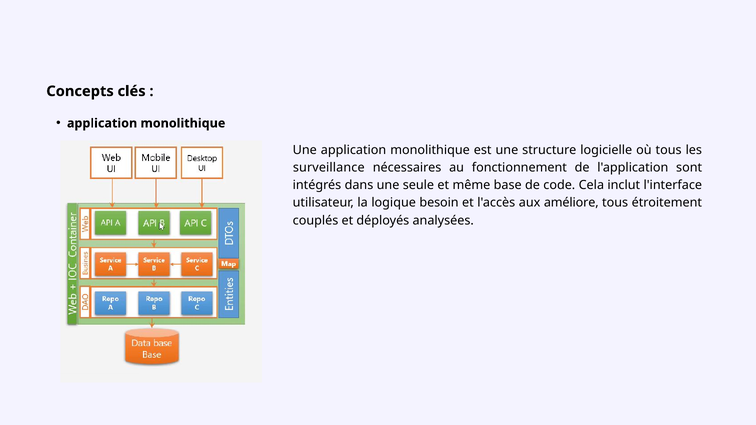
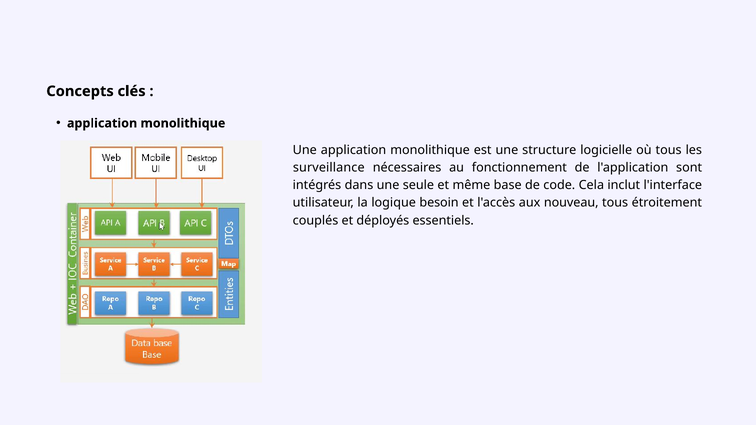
améliore: améliore -> nouveau (571, 203)
analysées: analysées -> essentiels (443, 221)
